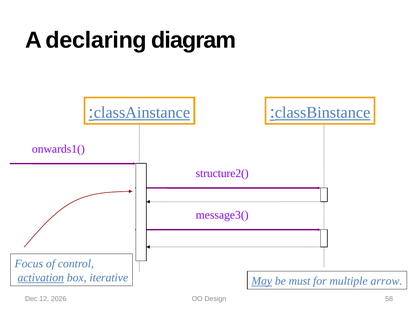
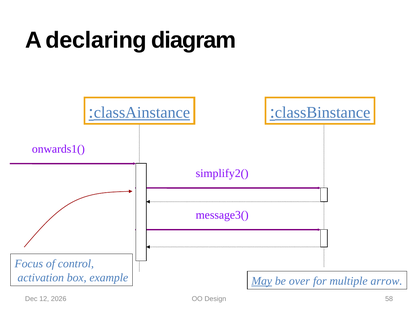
structure2(: structure2( -> simplify2( (222, 174)
activation underline: present -> none (41, 278)
iterative: iterative -> example (109, 278)
must: must -> over (299, 282)
